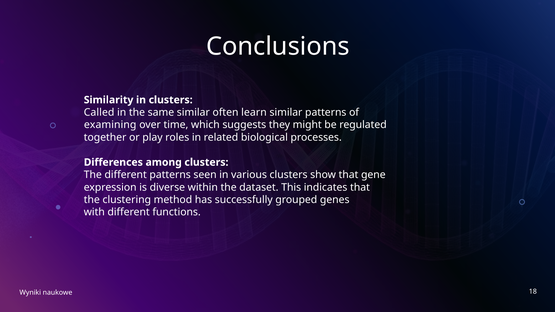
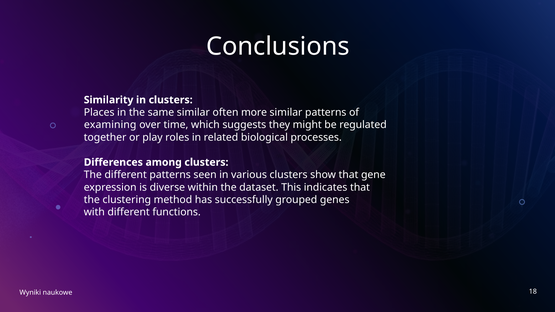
Called: Called -> Places (99, 112)
learn: learn -> more (254, 112)
